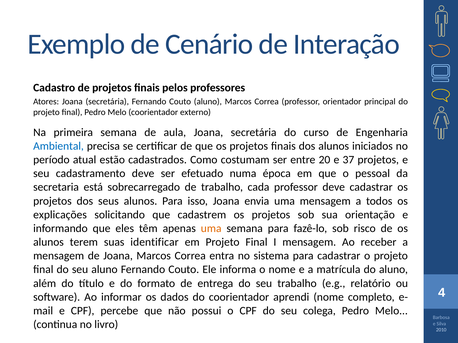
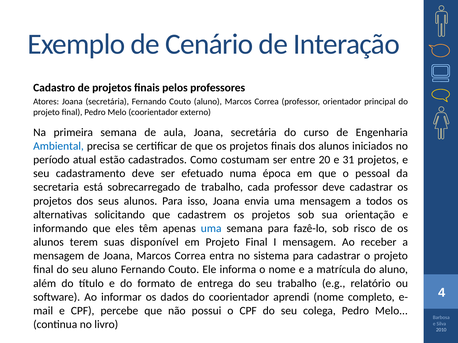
37: 37 -> 31 (348, 160)
explicações: explicações -> alternativas (60, 215)
uma colour: orange -> blue (211, 229)
identificar: identificar -> disponível (155, 242)
